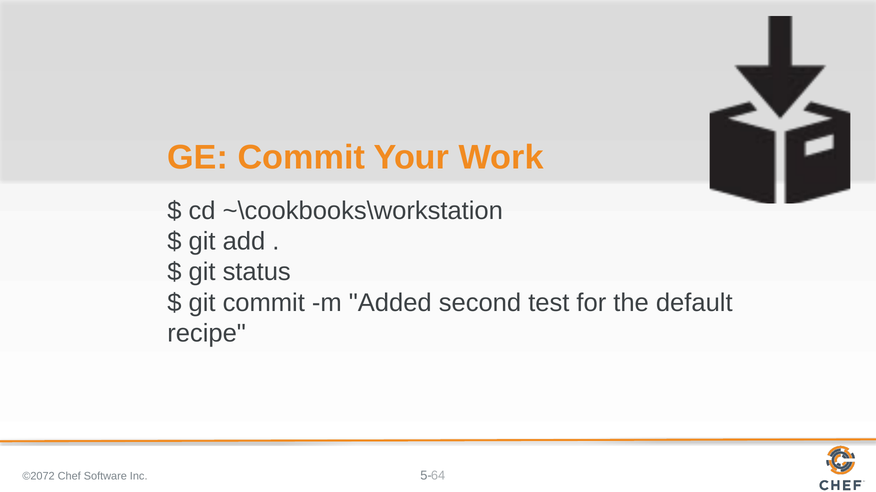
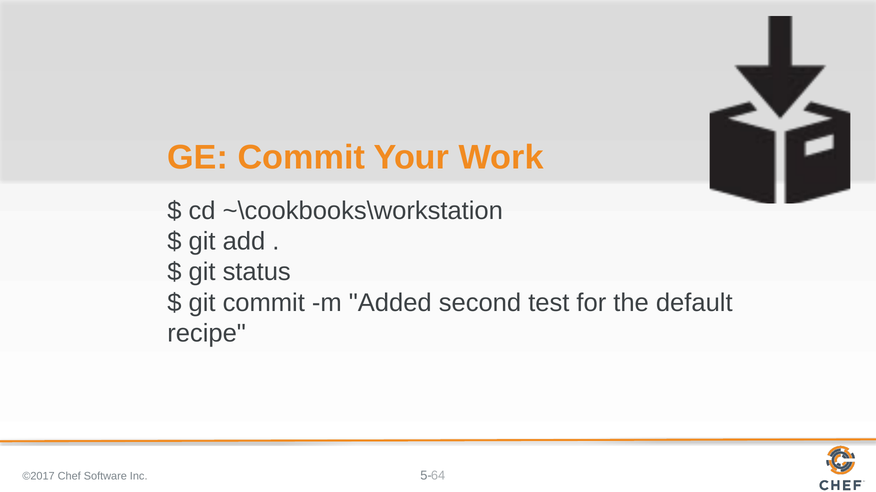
©2072: ©2072 -> ©2017 (39, 477)
